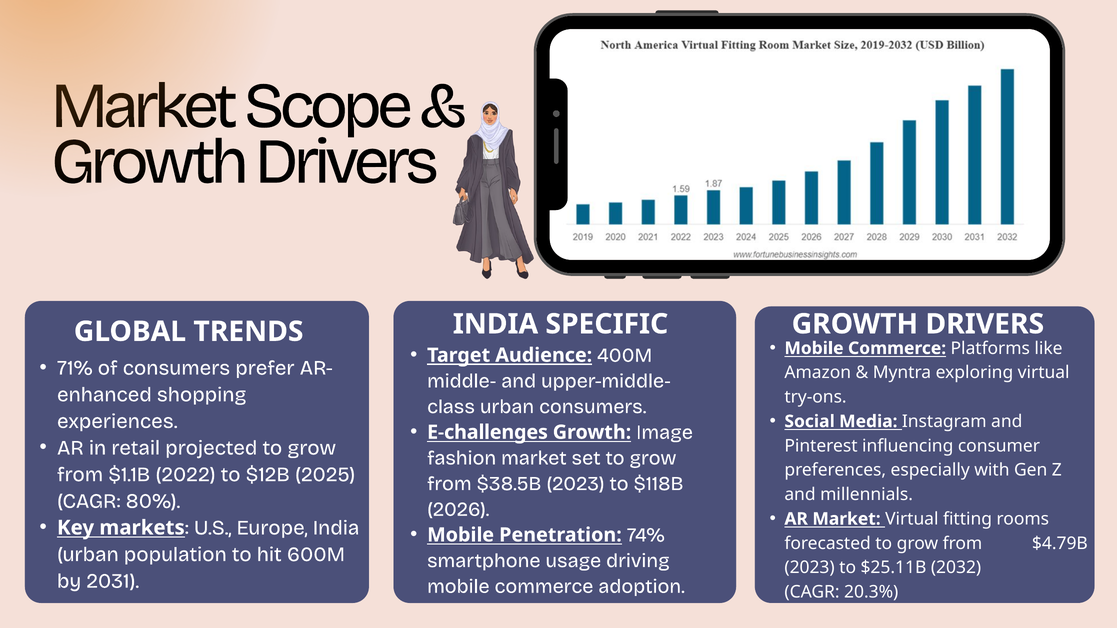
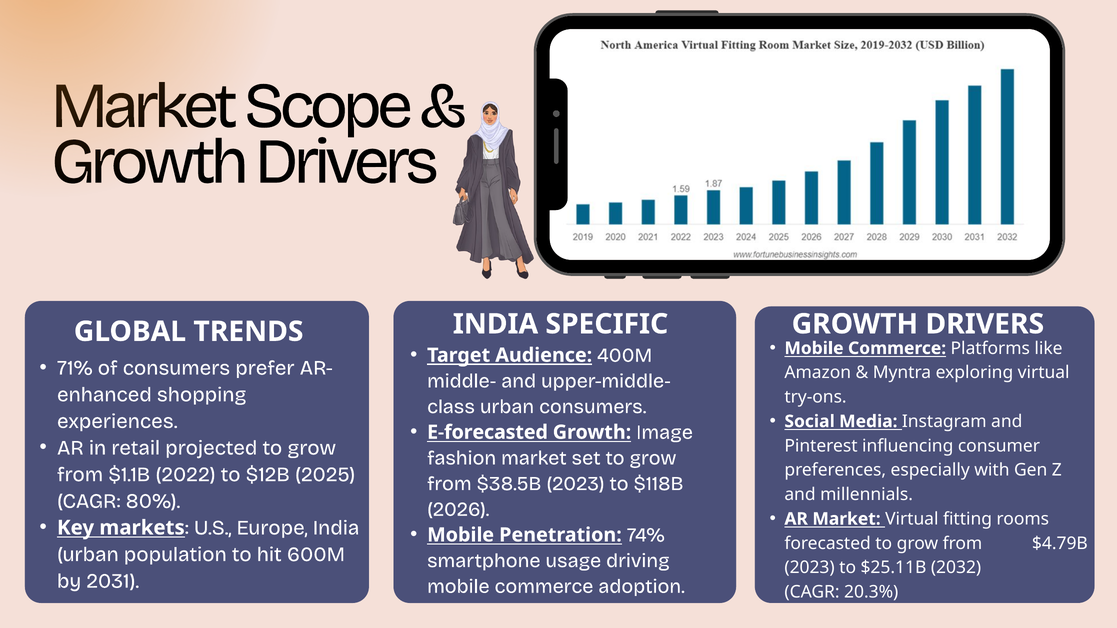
E-challenges: E-challenges -> E-forecasted (487, 432)
